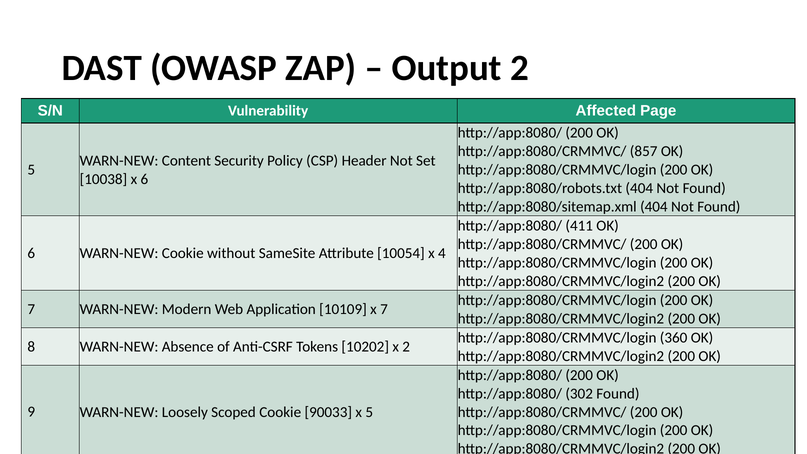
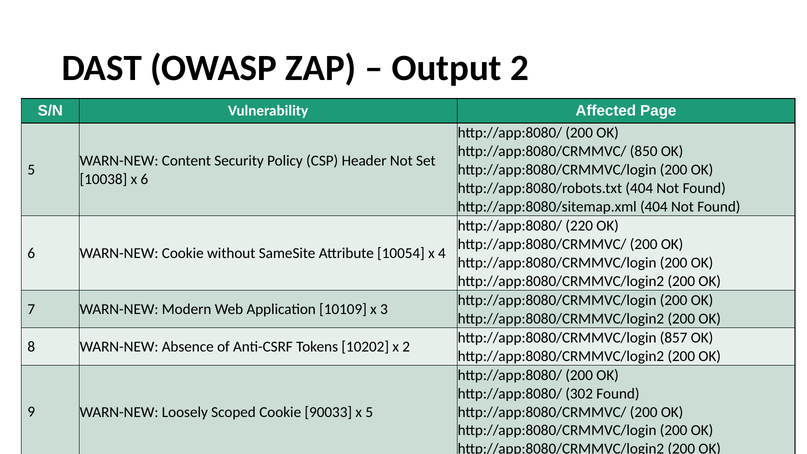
857: 857 -> 850 (644, 151)
411: 411 -> 220 (579, 226)
x 7: 7 -> 3 (384, 309)
360: 360 -> 857 (674, 338)
